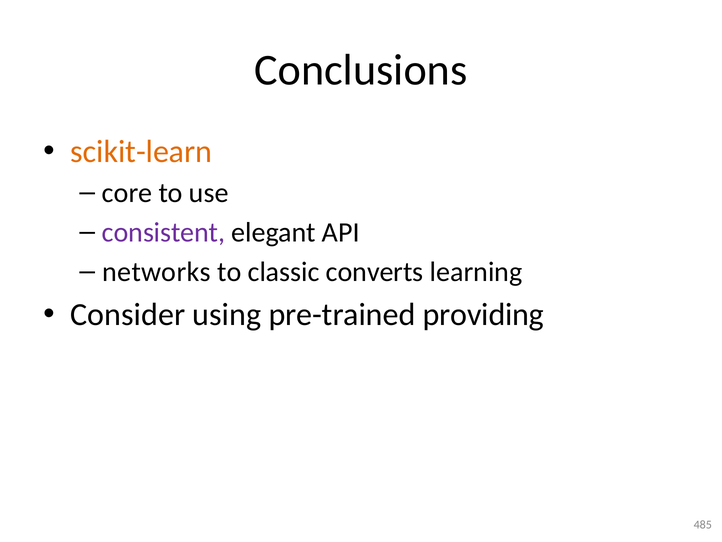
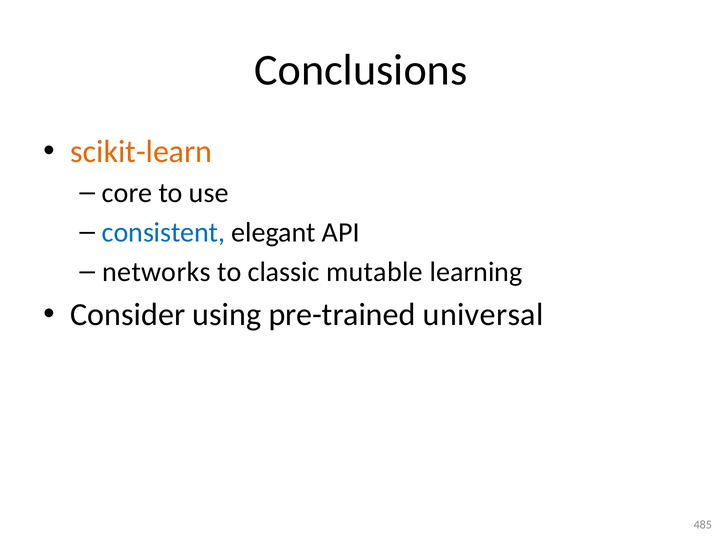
consistent colour: purple -> blue (164, 232)
converts: converts -> mutable (375, 272)
providing: providing -> universal (483, 314)
